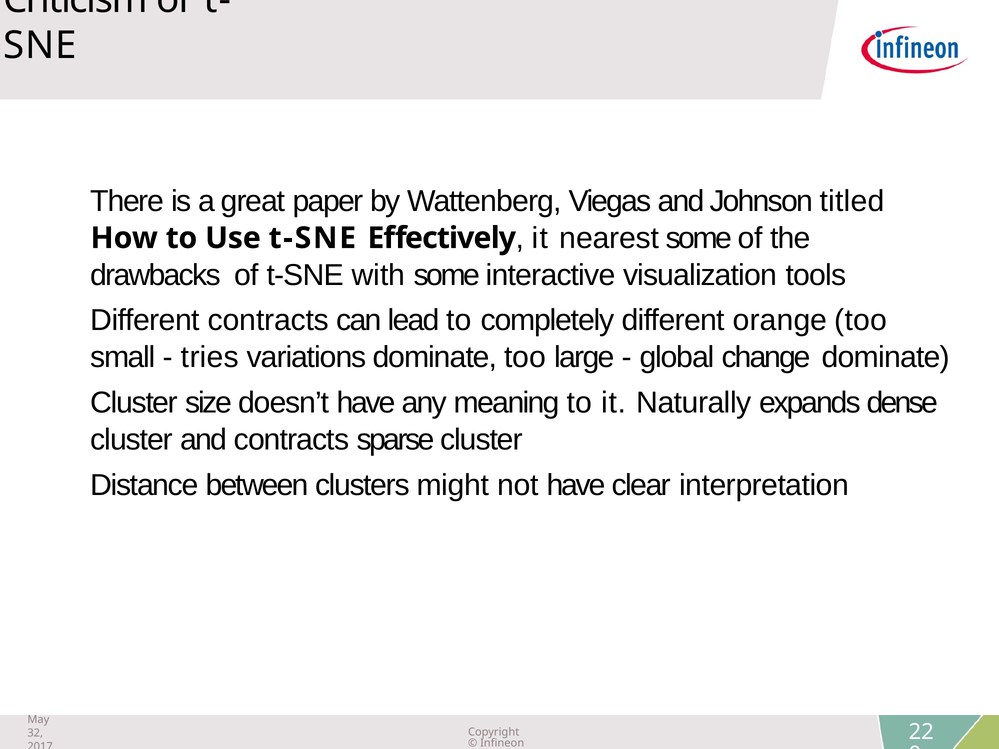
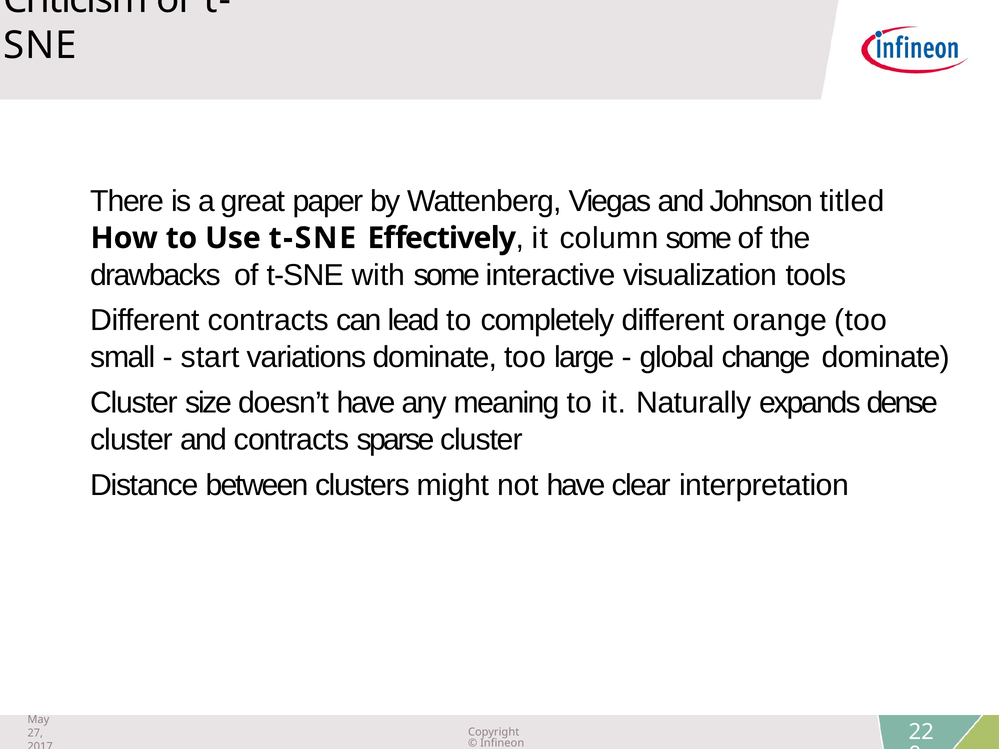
nearest: nearest -> column (609, 238)
tries: tries -> start (210, 357)
32: 32 -> 27 (35, 733)
